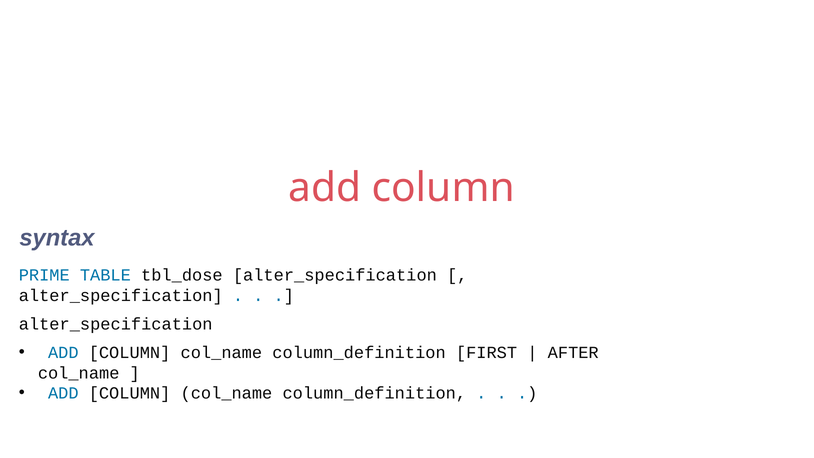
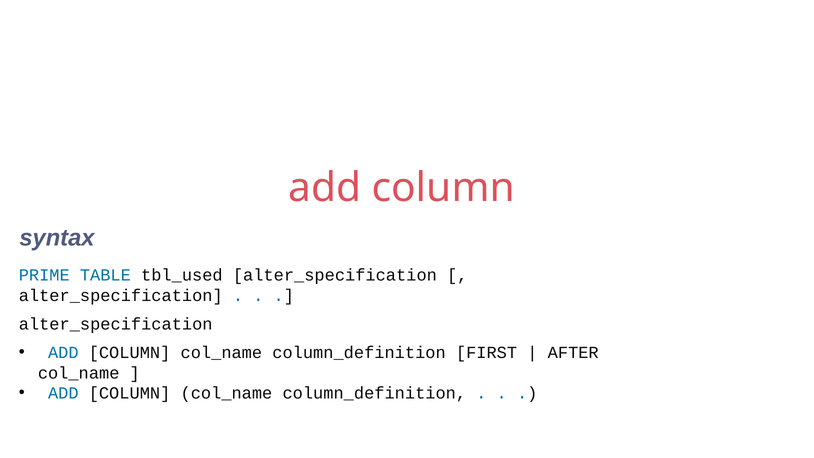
tbl_dose: tbl_dose -> tbl_used (182, 275)
